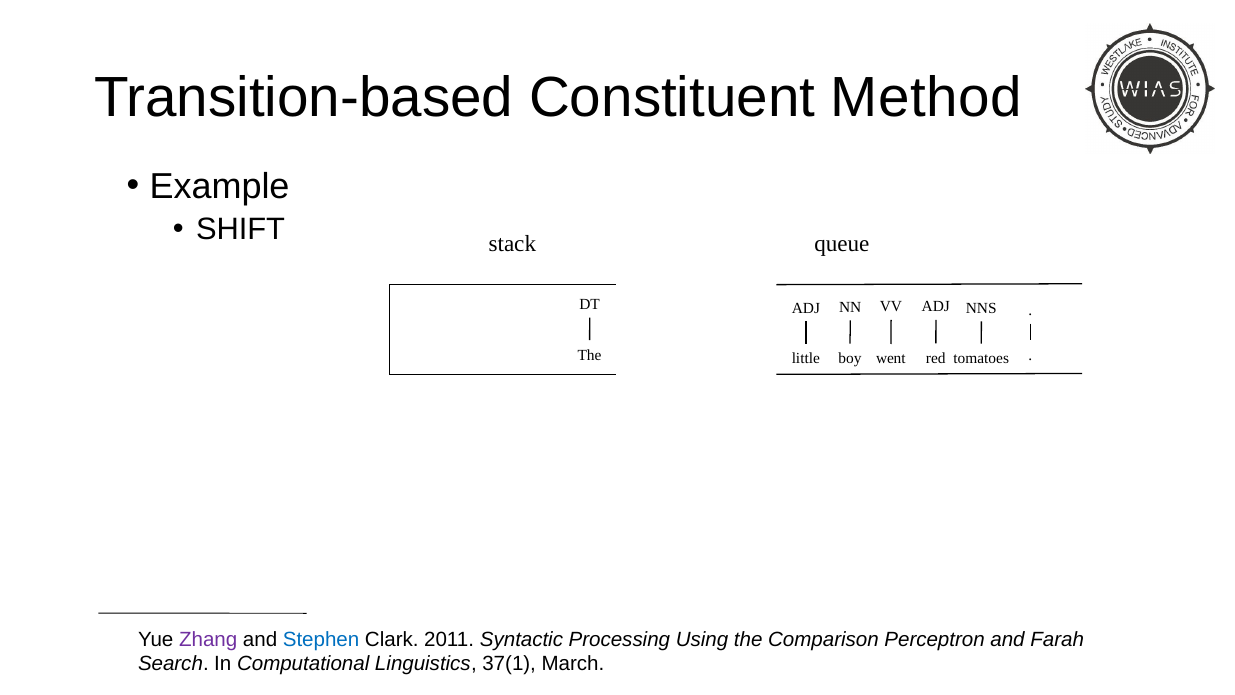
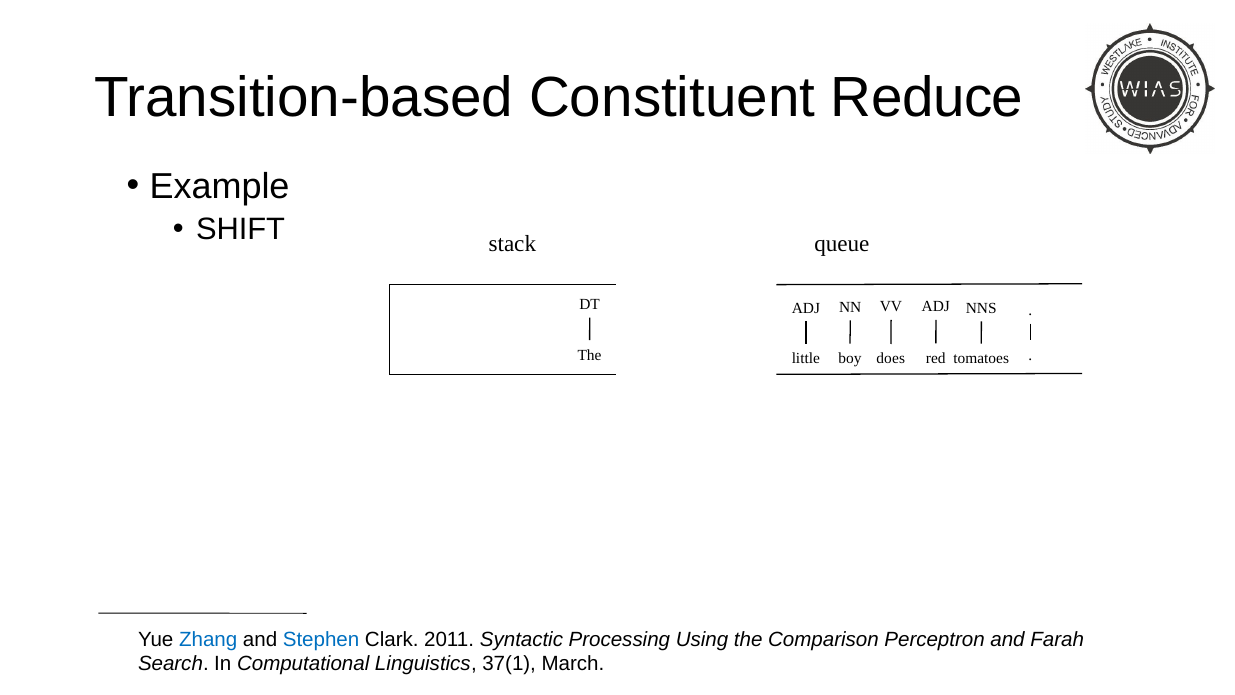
Method: Method -> Reduce (927, 98)
went: went -> does (891, 359)
Zhang colour: purple -> blue (208, 639)
